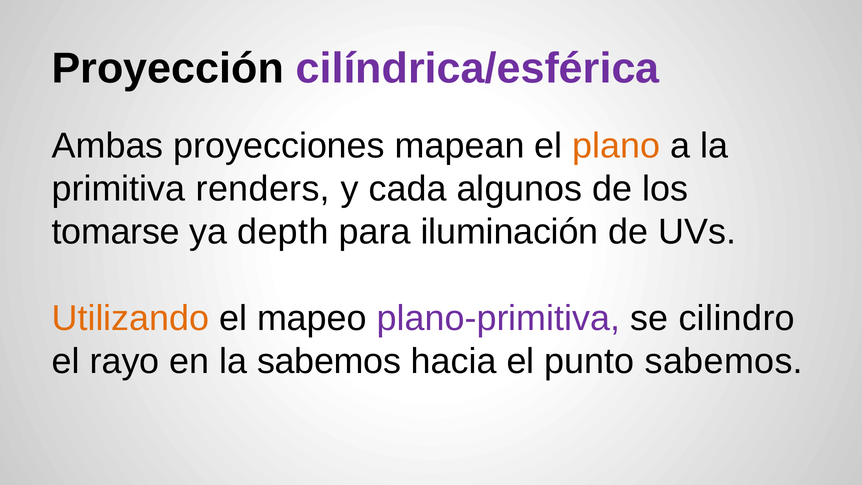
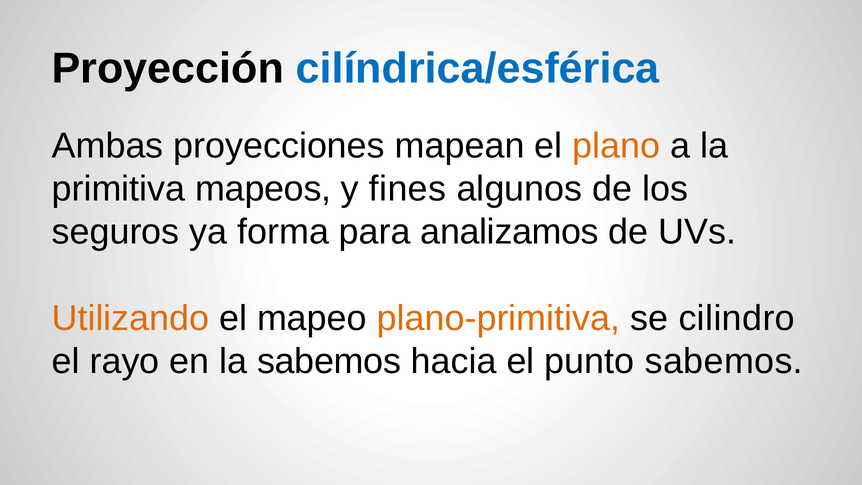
cilíndrica/esférica colour: purple -> blue (478, 69)
renders: renders -> mapeos (263, 189)
cada: cada -> fines (408, 189)
tomarse: tomarse -> seguros (116, 232)
depth: depth -> forma (283, 232)
iluminación: iluminación -> analizamos (510, 232)
plano-primitiva colour: purple -> orange (498, 318)
